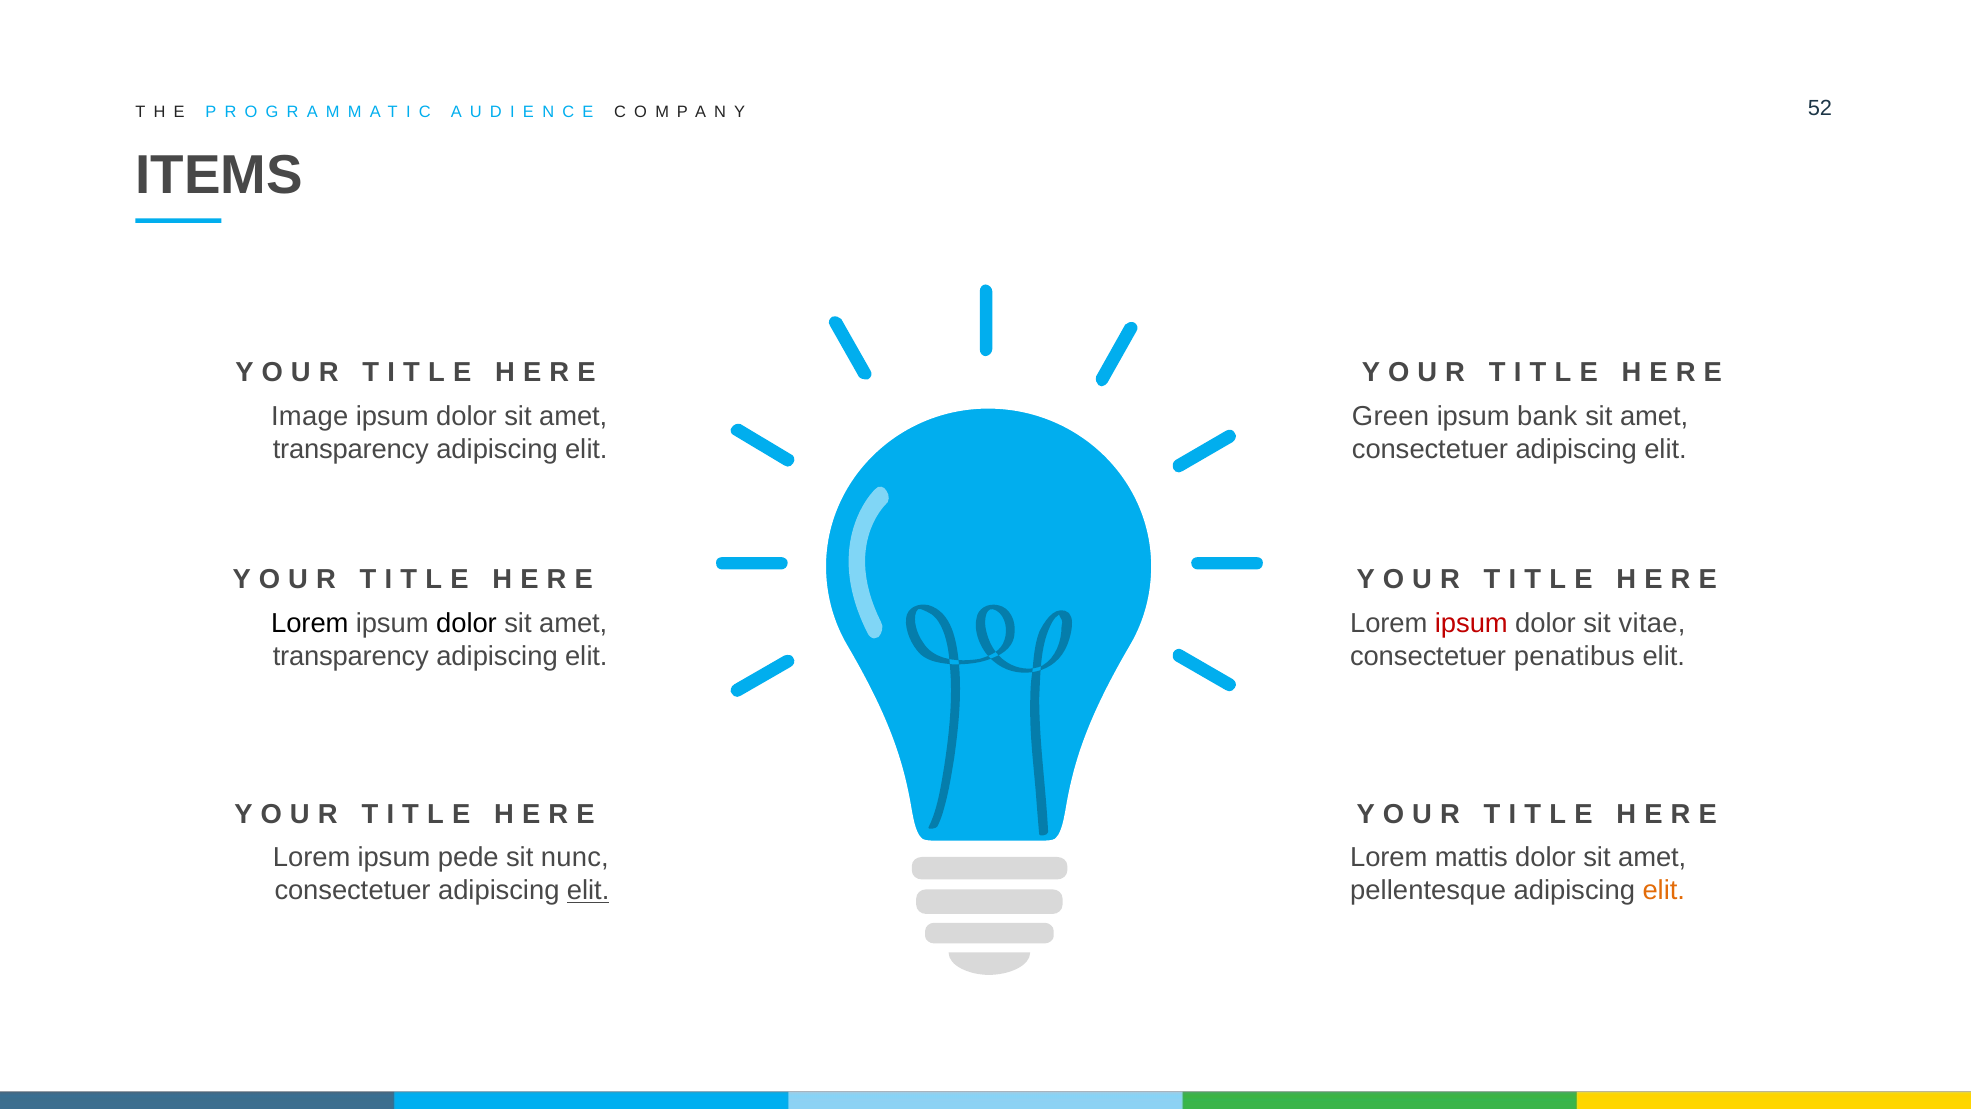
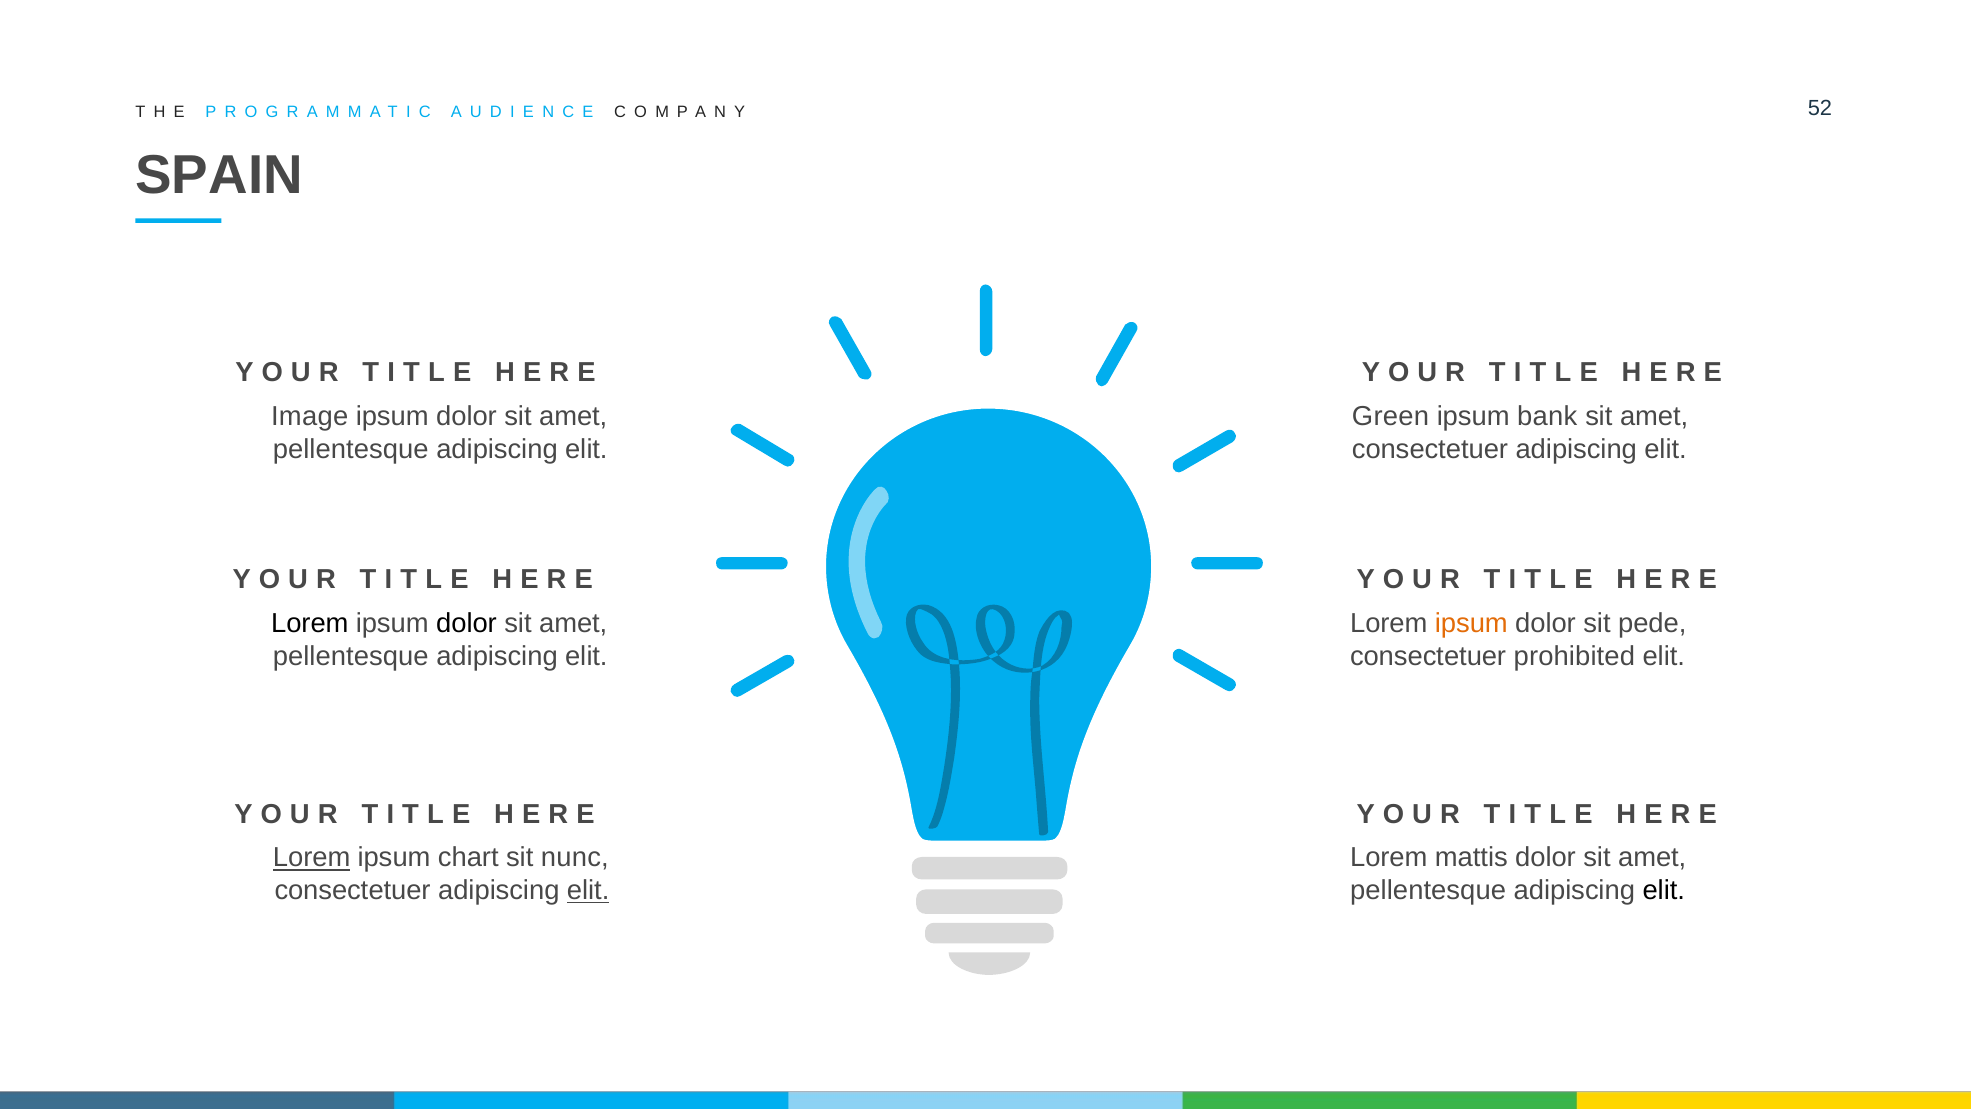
ITEMS: ITEMS -> SPAIN (219, 175)
transparency: transparency -> pellentesque (351, 449)
ipsum colour: red -> orange (1471, 623)
vitae: vitae -> pede (1652, 623)
transparency: transparency -> pellentesque (351, 656)
penatibus: penatibus -> prohibited (1574, 656)
Lorem underline: none -> present (312, 858)
pede: pede -> chart (468, 858)
elit colour: orange -> black (1664, 891)
